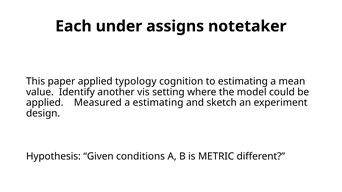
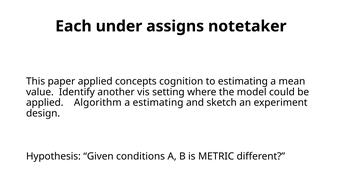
typology: typology -> concepts (136, 81)
Measured: Measured -> Algorithm (98, 103)
